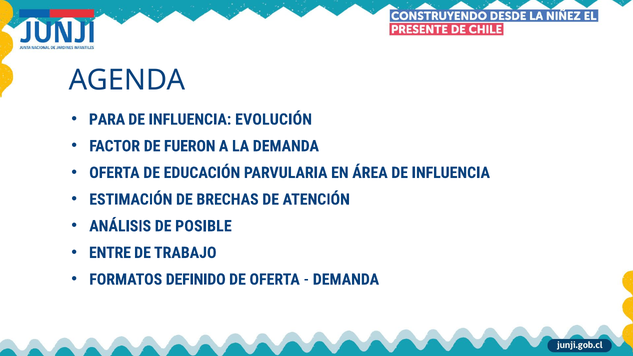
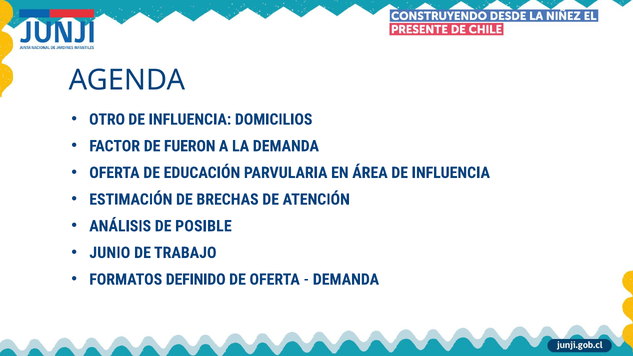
PARA: PARA -> OTRO (107, 119)
EVOLUCIÓN: EVOLUCIÓN -> DOMICILIOS (274, 119)
ENTRE: ENTRE -> JUNIO (110, 253)
